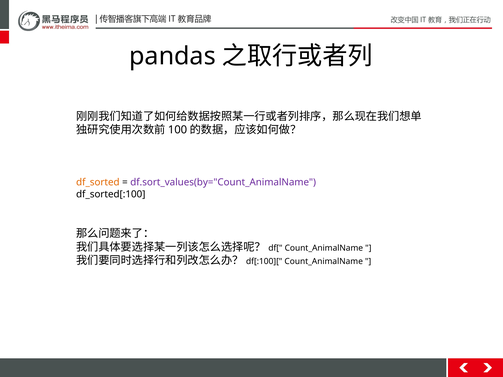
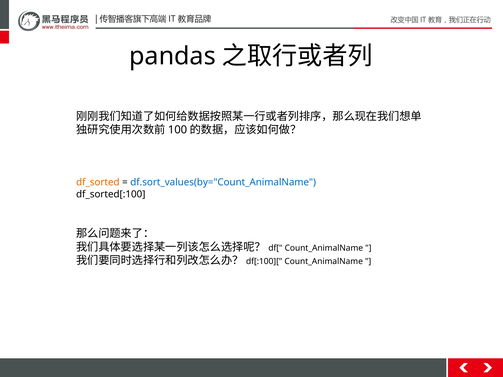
df.sort_values(by="Count_AnimalName colour: purple -> blue (223, 183)
